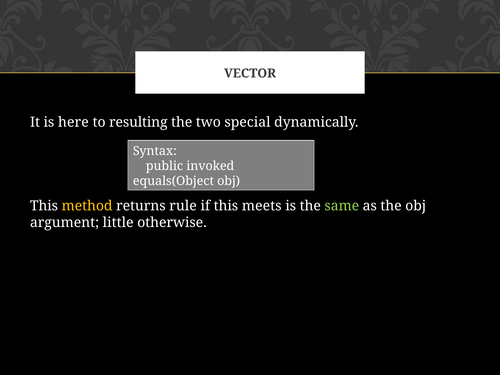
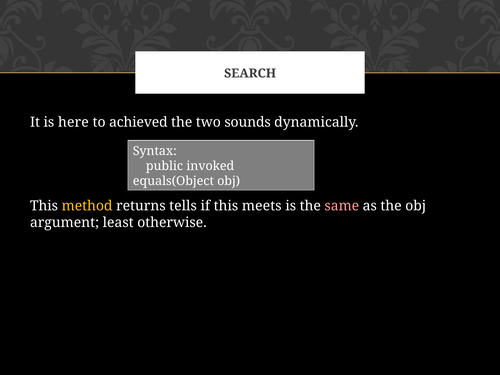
VECTOR: VECTOR -> SEARCH (250, 73)
resulting: resulting -> achieved (138, 122)
special: special -> sounds (248, 122)
rule: rule -> tells (183, 206)
same colour: light green -> pink (342, 206)
little: little -> least (118, 222)
